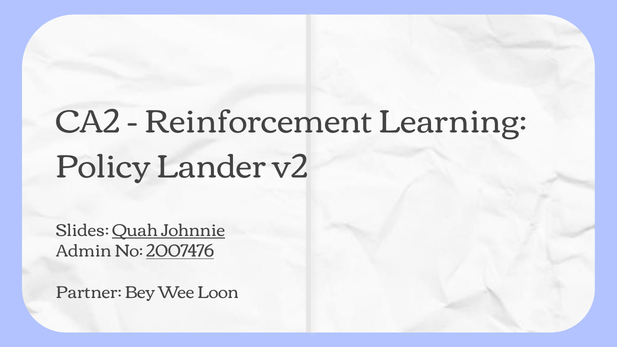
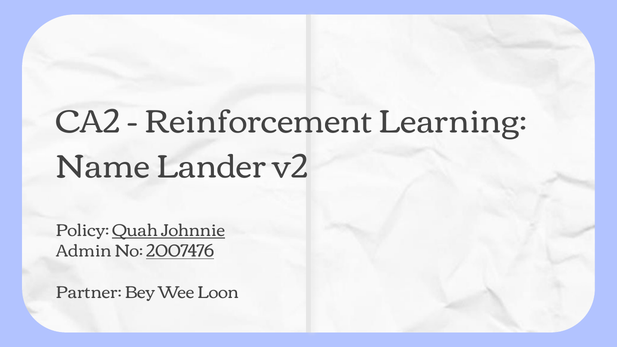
Policy: Policy -> Name (103, 167)
Slides: Slides -> Policy (83, 231)
